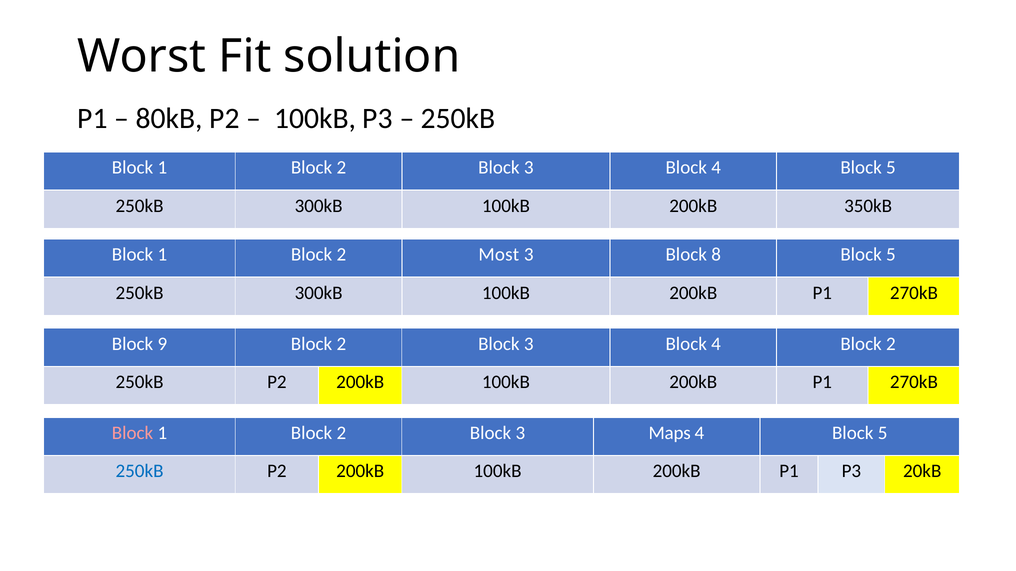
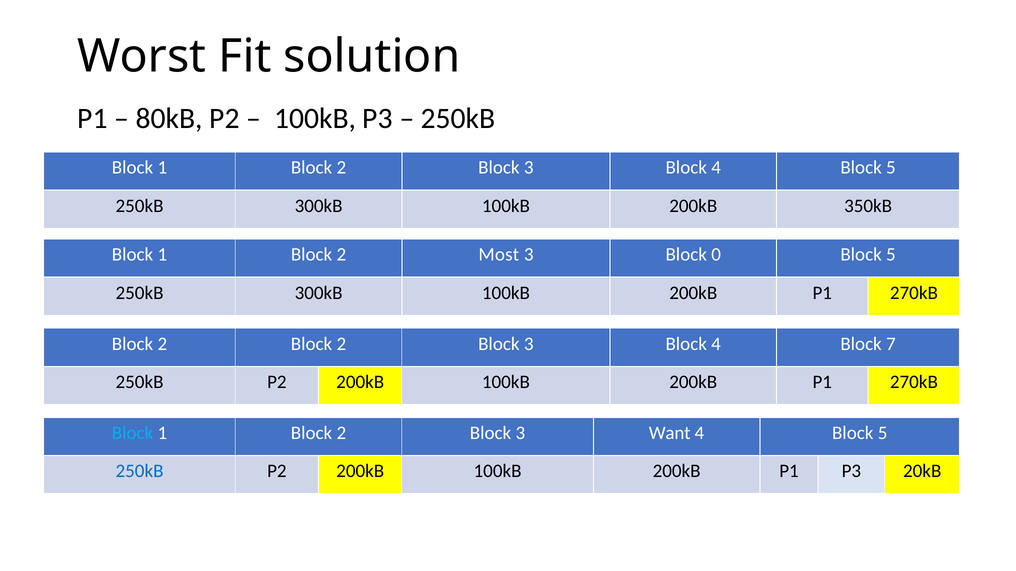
8: 8 -> 0 (716, 255)
9: 9 -> 2 (162, 344)
4 Block 2: 2 -> 7 (891, 344)
Block colour: pink -> light blue (133, 433)
Maps: Maps -> Want (670, 433)
